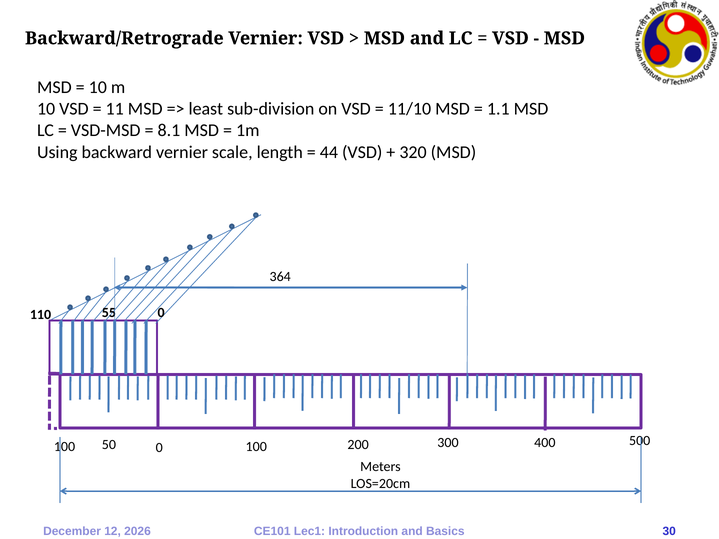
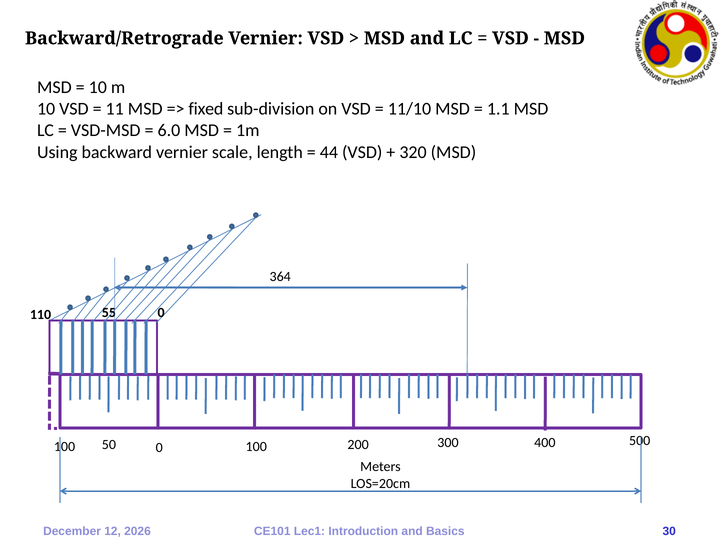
least: least -> fixed (206, 109)
8.1: 8.1 -> 6.0 (169, 131)
